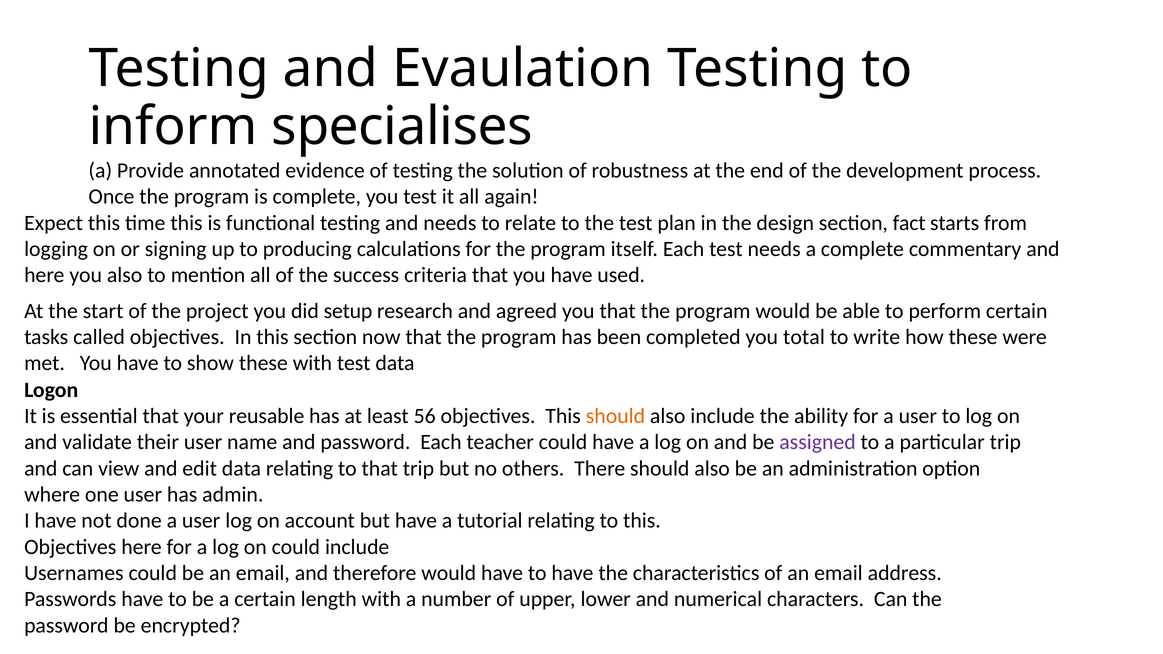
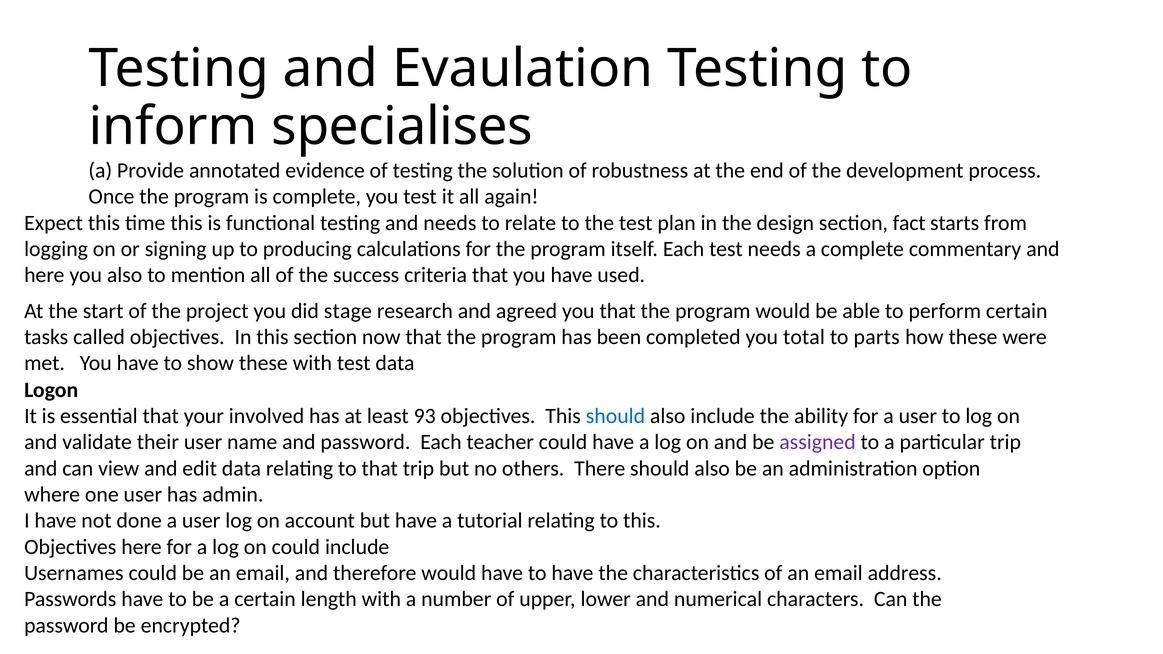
setup: setup -> stage (348, 311)
write: write -> parts (877, 337)
reusable: reusable -> involved (266, 416)
56: 56 -> 93 (425, 416)
should colour: orange -> blue (615, 416)
